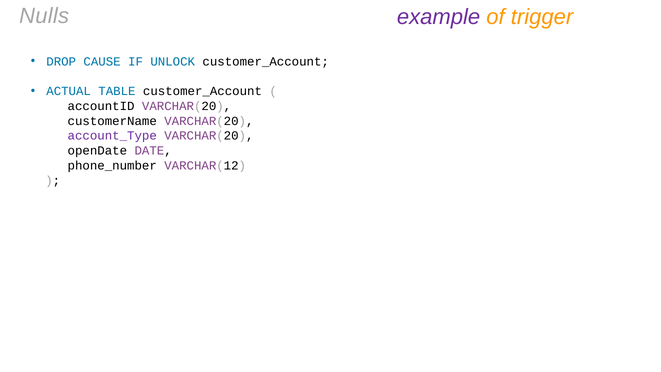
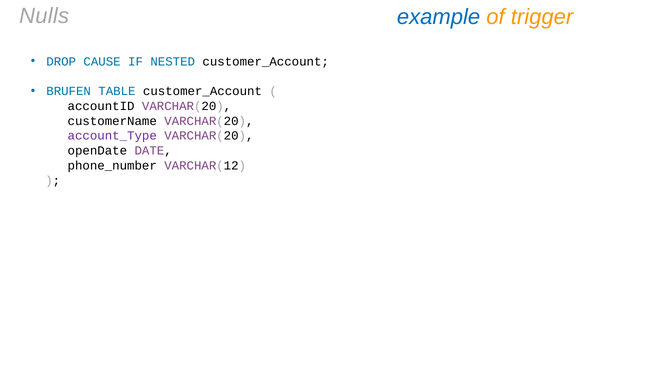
example colour: purple -> blue (439, 17)
UNLOCK: UNLOCK -> NESTED (173, 61)
ACTUAL: ACTUAL -> BRUFEN (69, 91)
